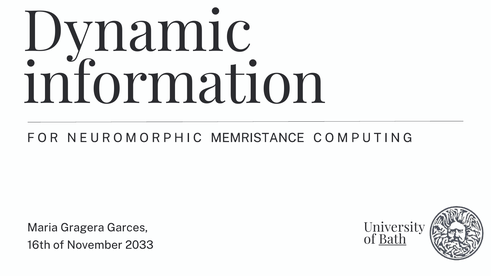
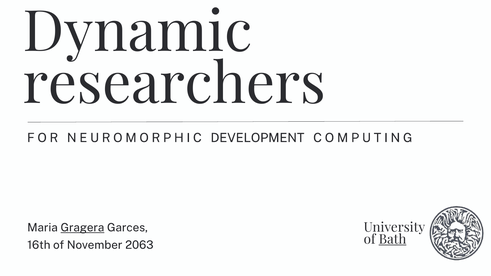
information: information -> researchers (174, 84)
MEMRISTANCE: MEMRISTANCE -> DEVELOPMENT (257, 138)
Gragera underline: none -> present (82, 228)
2033: 2033 -> 2063 (139, 245)
